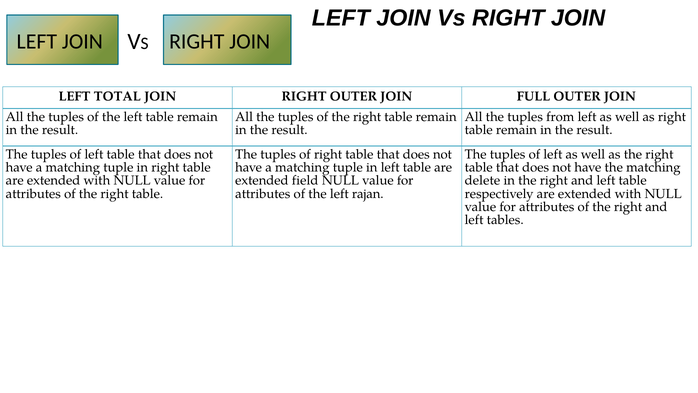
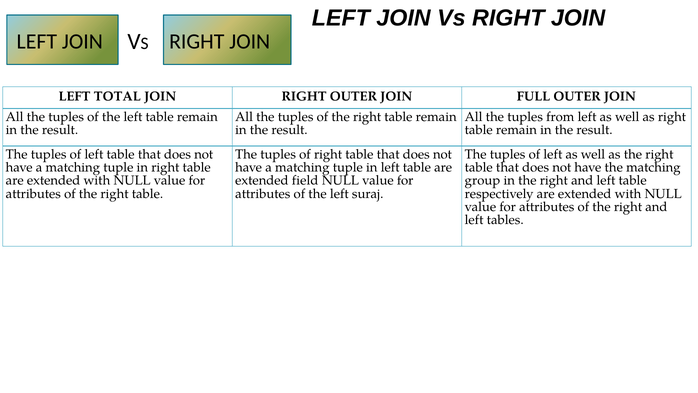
delete: delete -> group (482, 180)
rajan: rajan -> suraj (368, 194)
